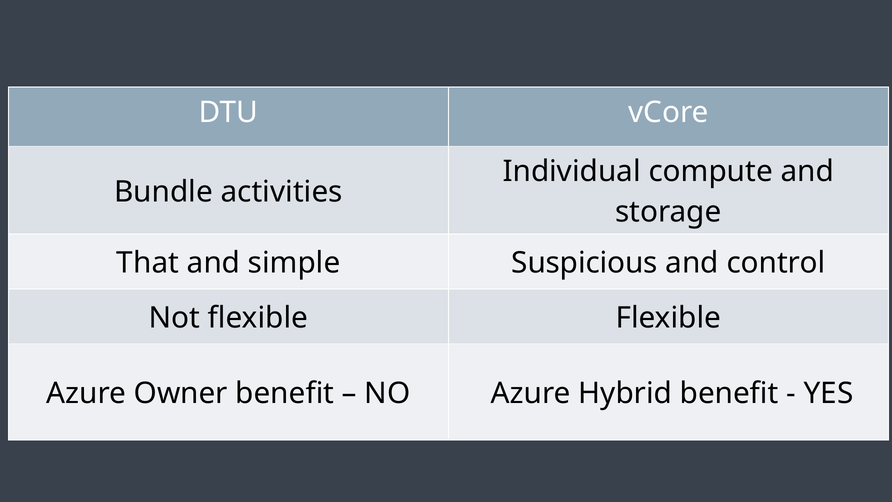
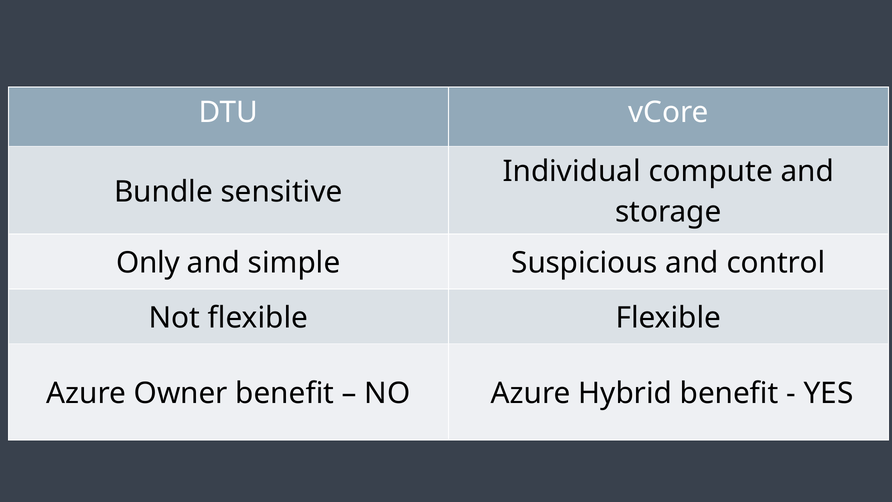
activities: activities -> sensitive (282, 192)
That: That -> Only (148, 263)
